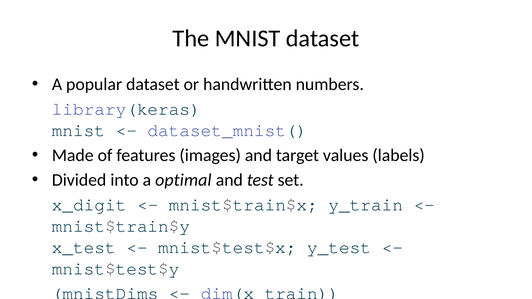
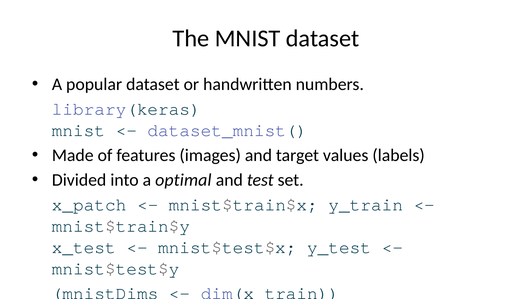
x_digit: x_digit -> x_patch (89, 205)
